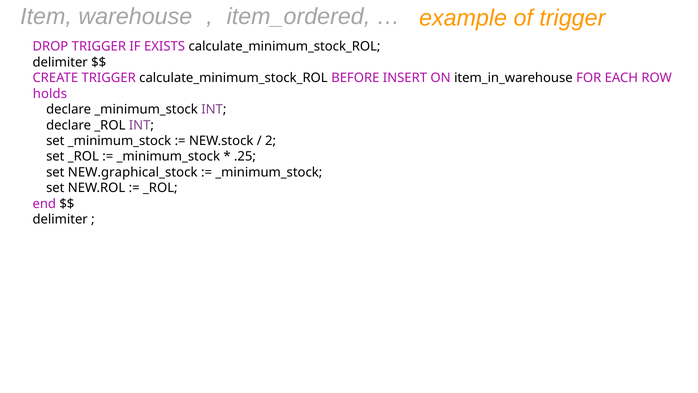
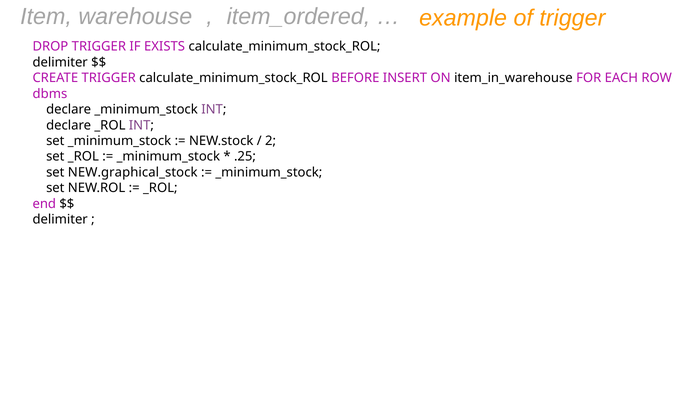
holds: holds -> dbms (50, 94)
